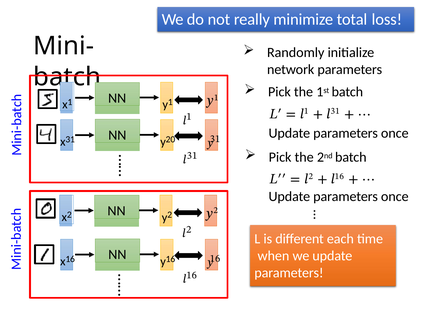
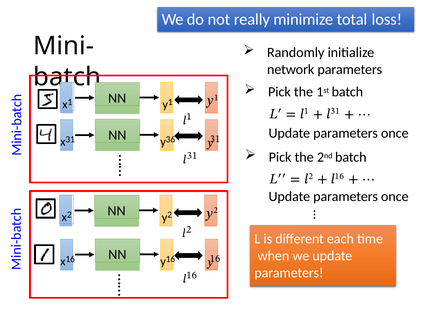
20: 20 -> 36 (170, 139)
